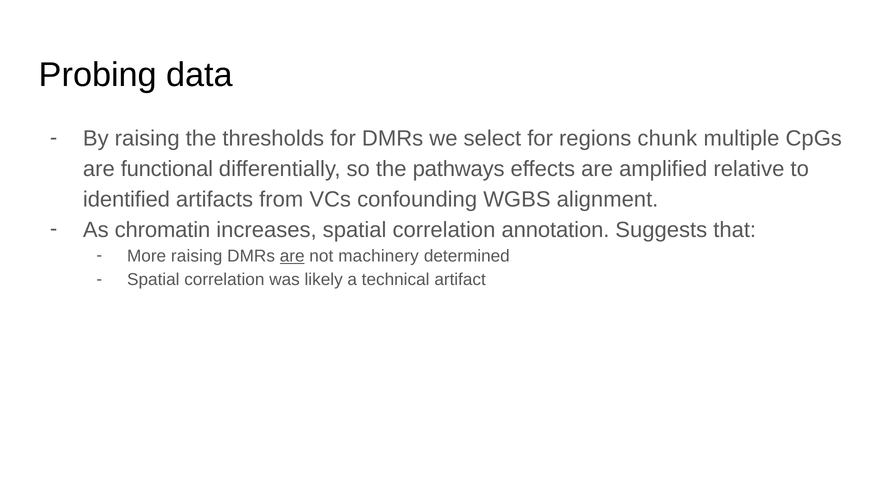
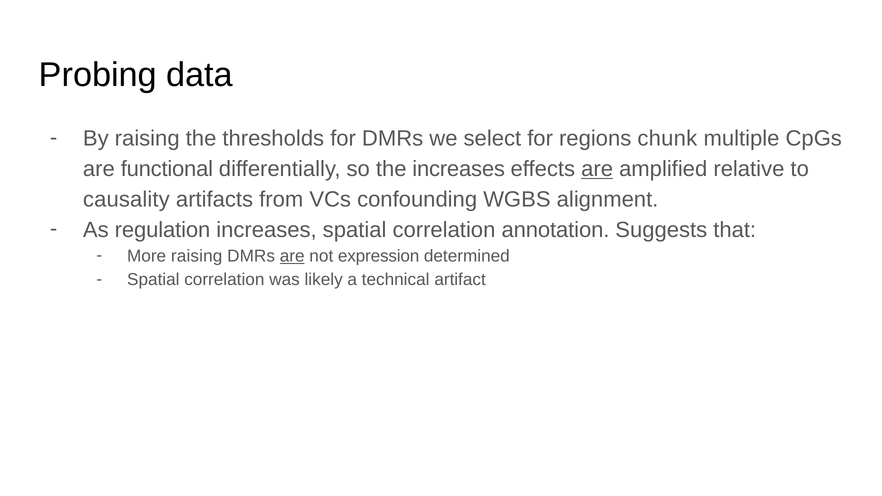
the pathways: pathways -> increases (459, 169)
are underline: none -> present (597, 169)
identified: identified -> causality (126, 200)
chromatin: chromatin -> regulation (163, 230)
machinery: machinery -> expression (379, 256)
